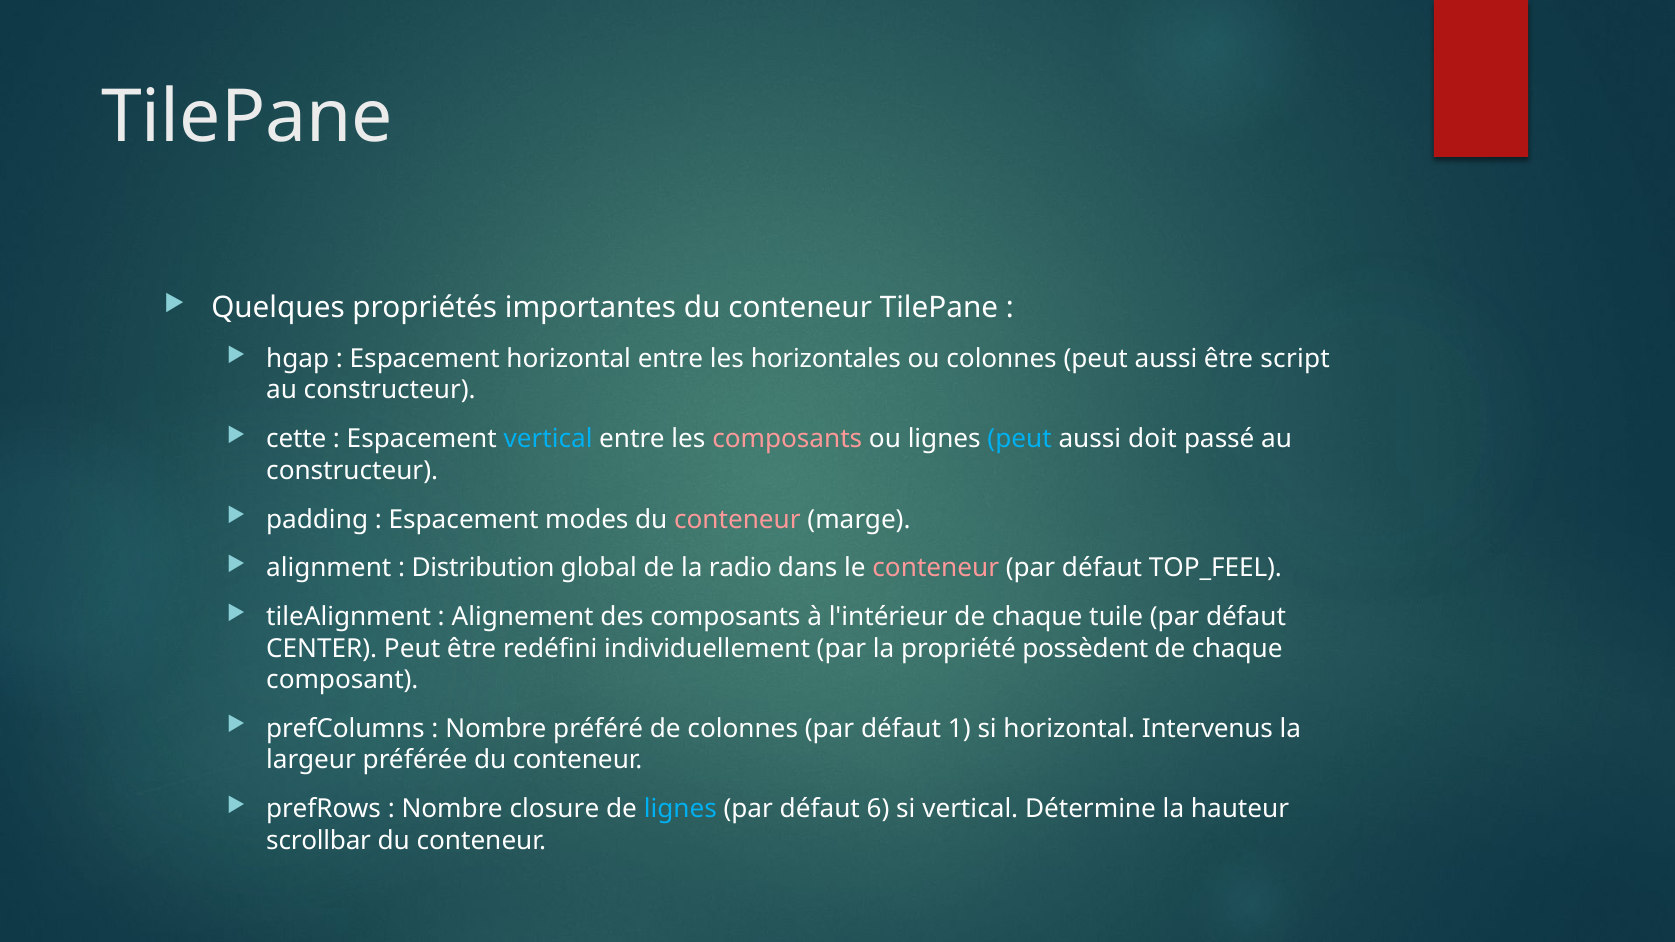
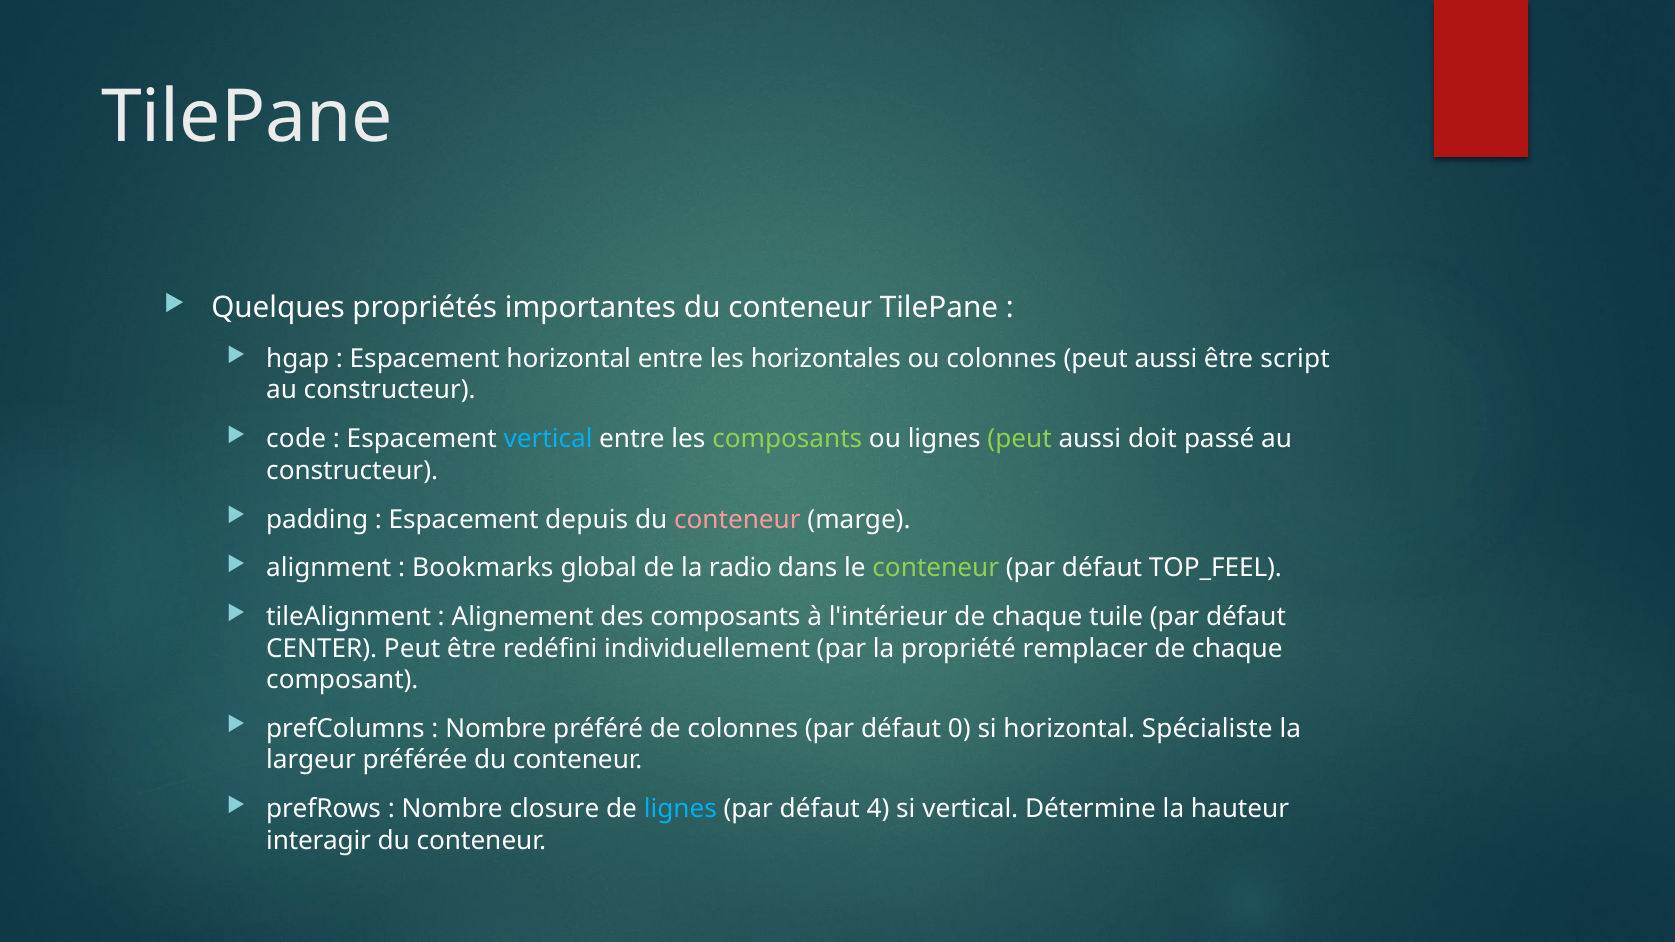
cette: cette -> code (296, 439)
composants colour: pink -> light green (787, 439)
peut colour: light blue -> light green (1020, 439)
modes: modes -> depuis (587, 519)
Distribution: Distribution -> Bookmarks (483, 568)
conteneur colour: pink -> light green (936, 568)
possèdent: possèdent -> remplacer (1085, 649)
1: 1 -> 0 (959, 729)
Intervenus: Intervenus -> Spécialiste (1207, 729)
6: 6 -> 4 (878, 809)
scrollbar: scrollbar -> interagir (319, 841)
